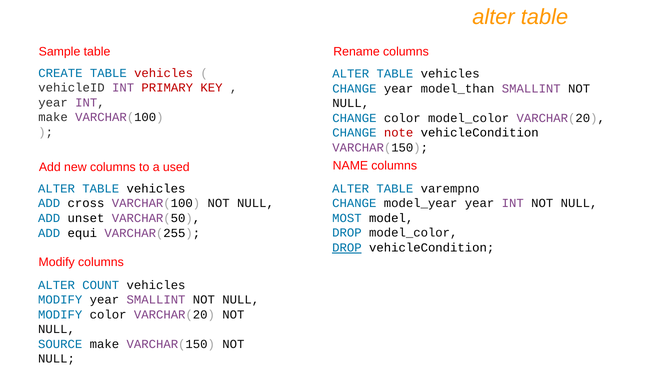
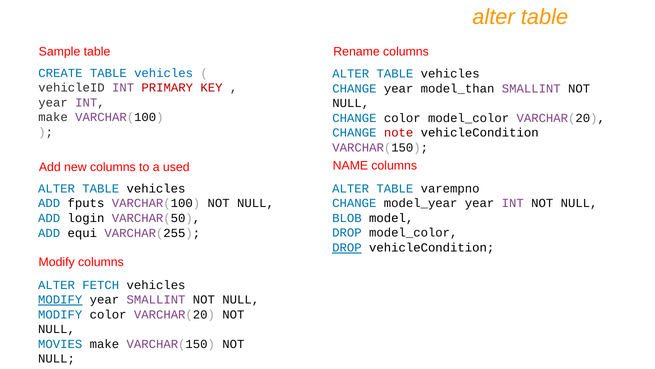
vehicles colour: red -> blue (164, 73)
cross: cross -> fputs (86, 203)
unset: unset -> login (86, 218)
MOST: MOST -> BLOB (347, 218)
COUNT: COUNT -> FETCH (101, 285)
MODIFY underline: none -> present (60, 299)
SOURCE: SOURCE -> MOVIES (60, 343)
